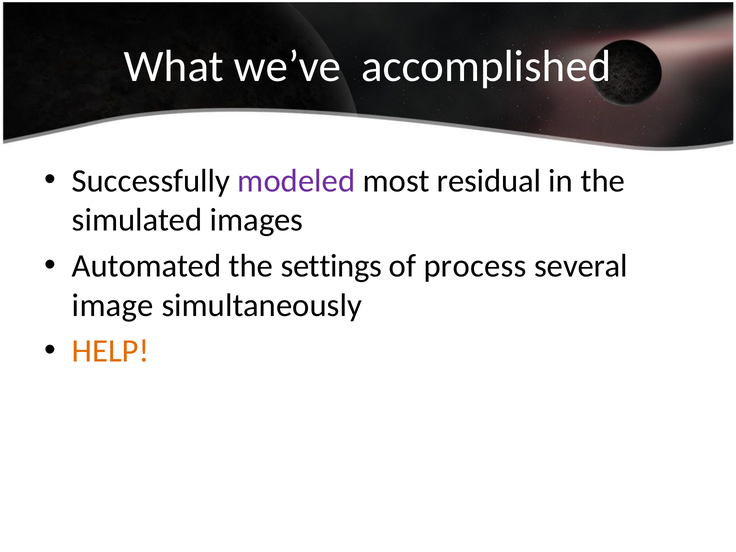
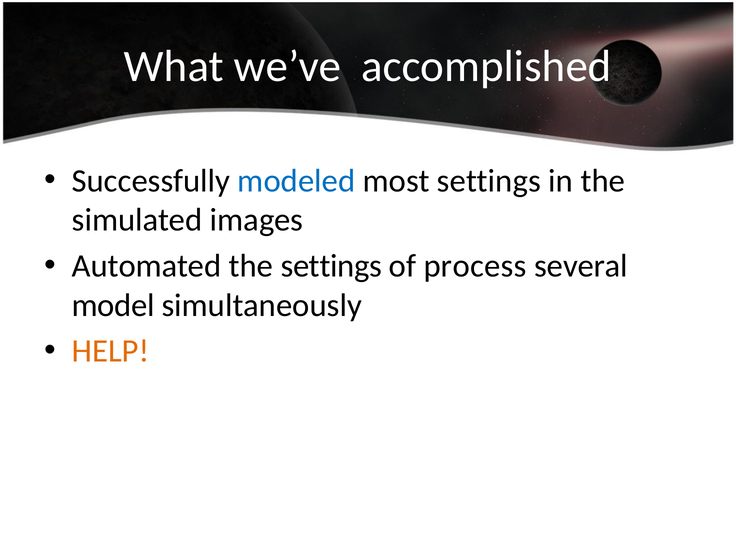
modeled colour: purple -> blue (296, 181)
most residual: residual -> settings (489, 181)
image: image -> model (113, 305)
